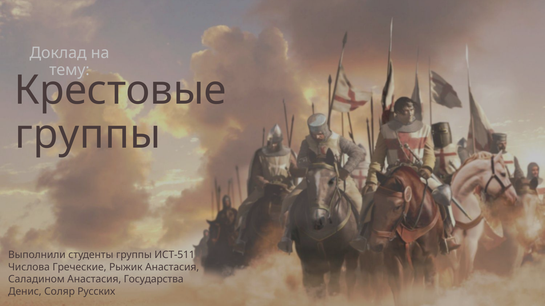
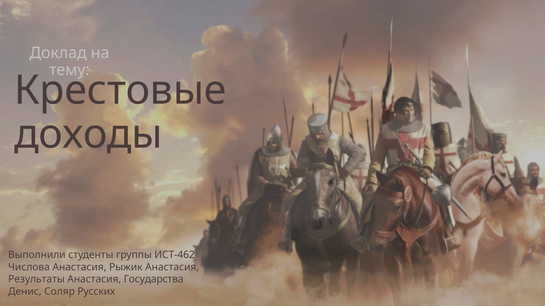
группы: группы -> доходы (88, 135)
ИСТ-511: ИСТ-511 -> ИСТ-462 (175, 255)
Числова Греческие: Греческие -> Анастасия (79, 267)
Саладином: Саладином -> Результаты (36, 280)
